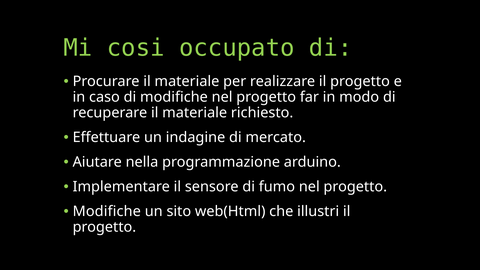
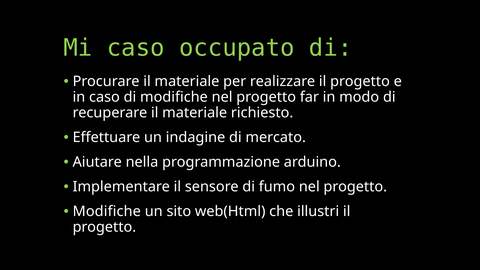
Mi cosi: cosi -> caso (136, 48)
